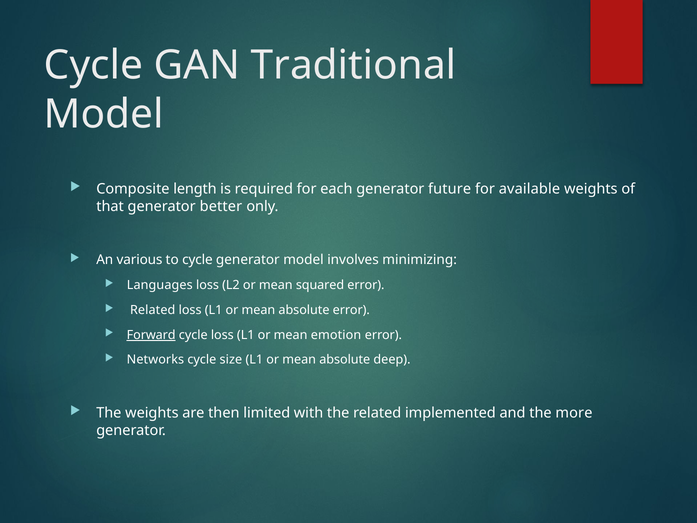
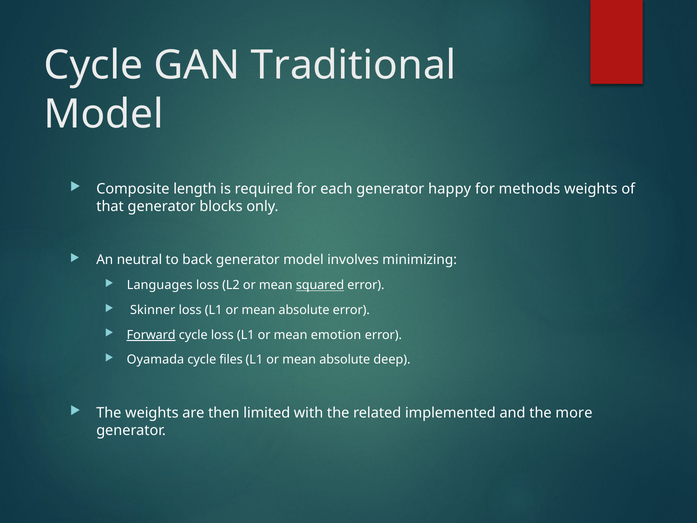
future: future -> happy (450, 189)
available: available -> methods (529, 189)
better: better -> blocks (221, 206)
various: various -> neutral (140, 260)
to cycle: cycle -> back (197, 260)
squared underline: none -> present (320, 285)
Related: Related -> Skinner (153, 310)
Networks: Networks -> Oyamada (155, 360)
size: size -> files (231, 360)
